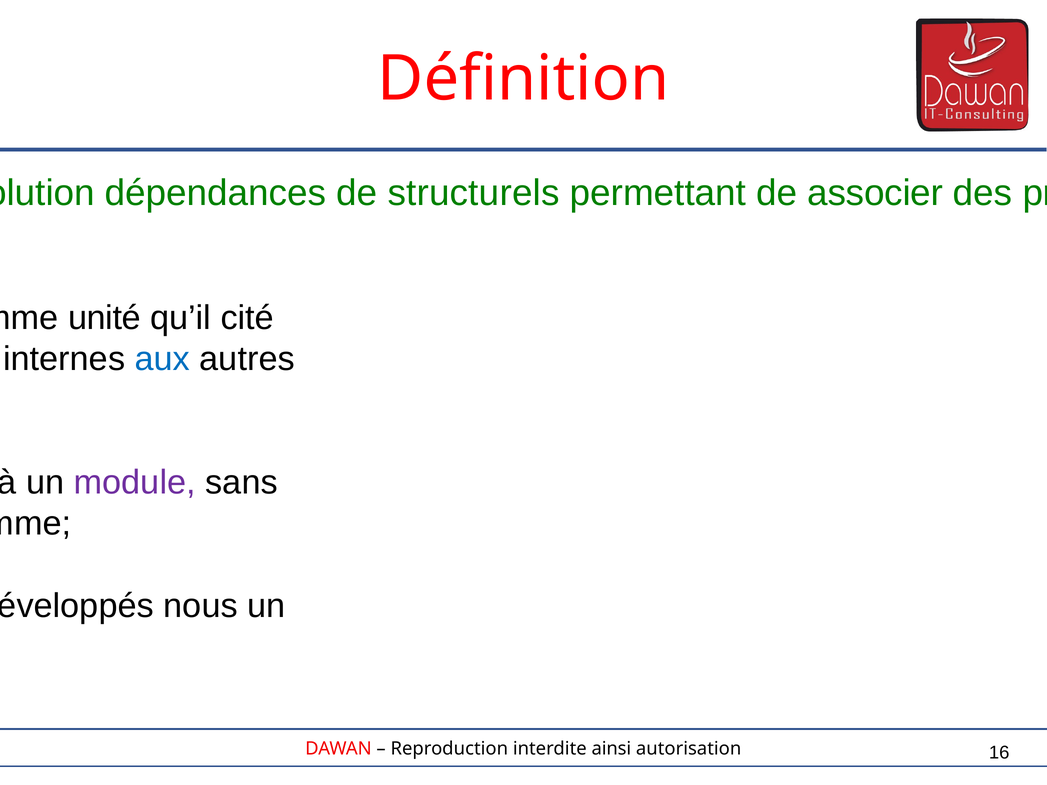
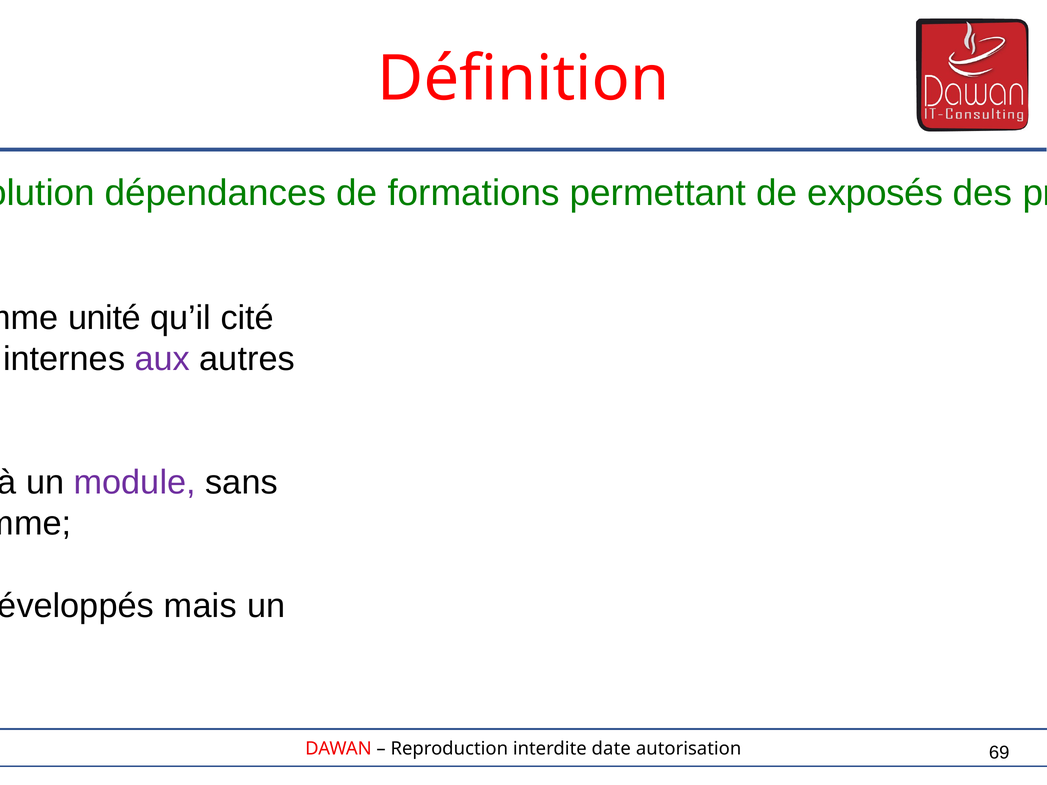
structurels: structurels -> formations (474, 193)
associer: associer -> exposés (875, 193)
aux colour: blue -> purple (162, 359)
nous: nous -> mais (200, 606)
ainsi: ainsi -> date (611, 749)
16: 16 -> 69 (999, 753)
